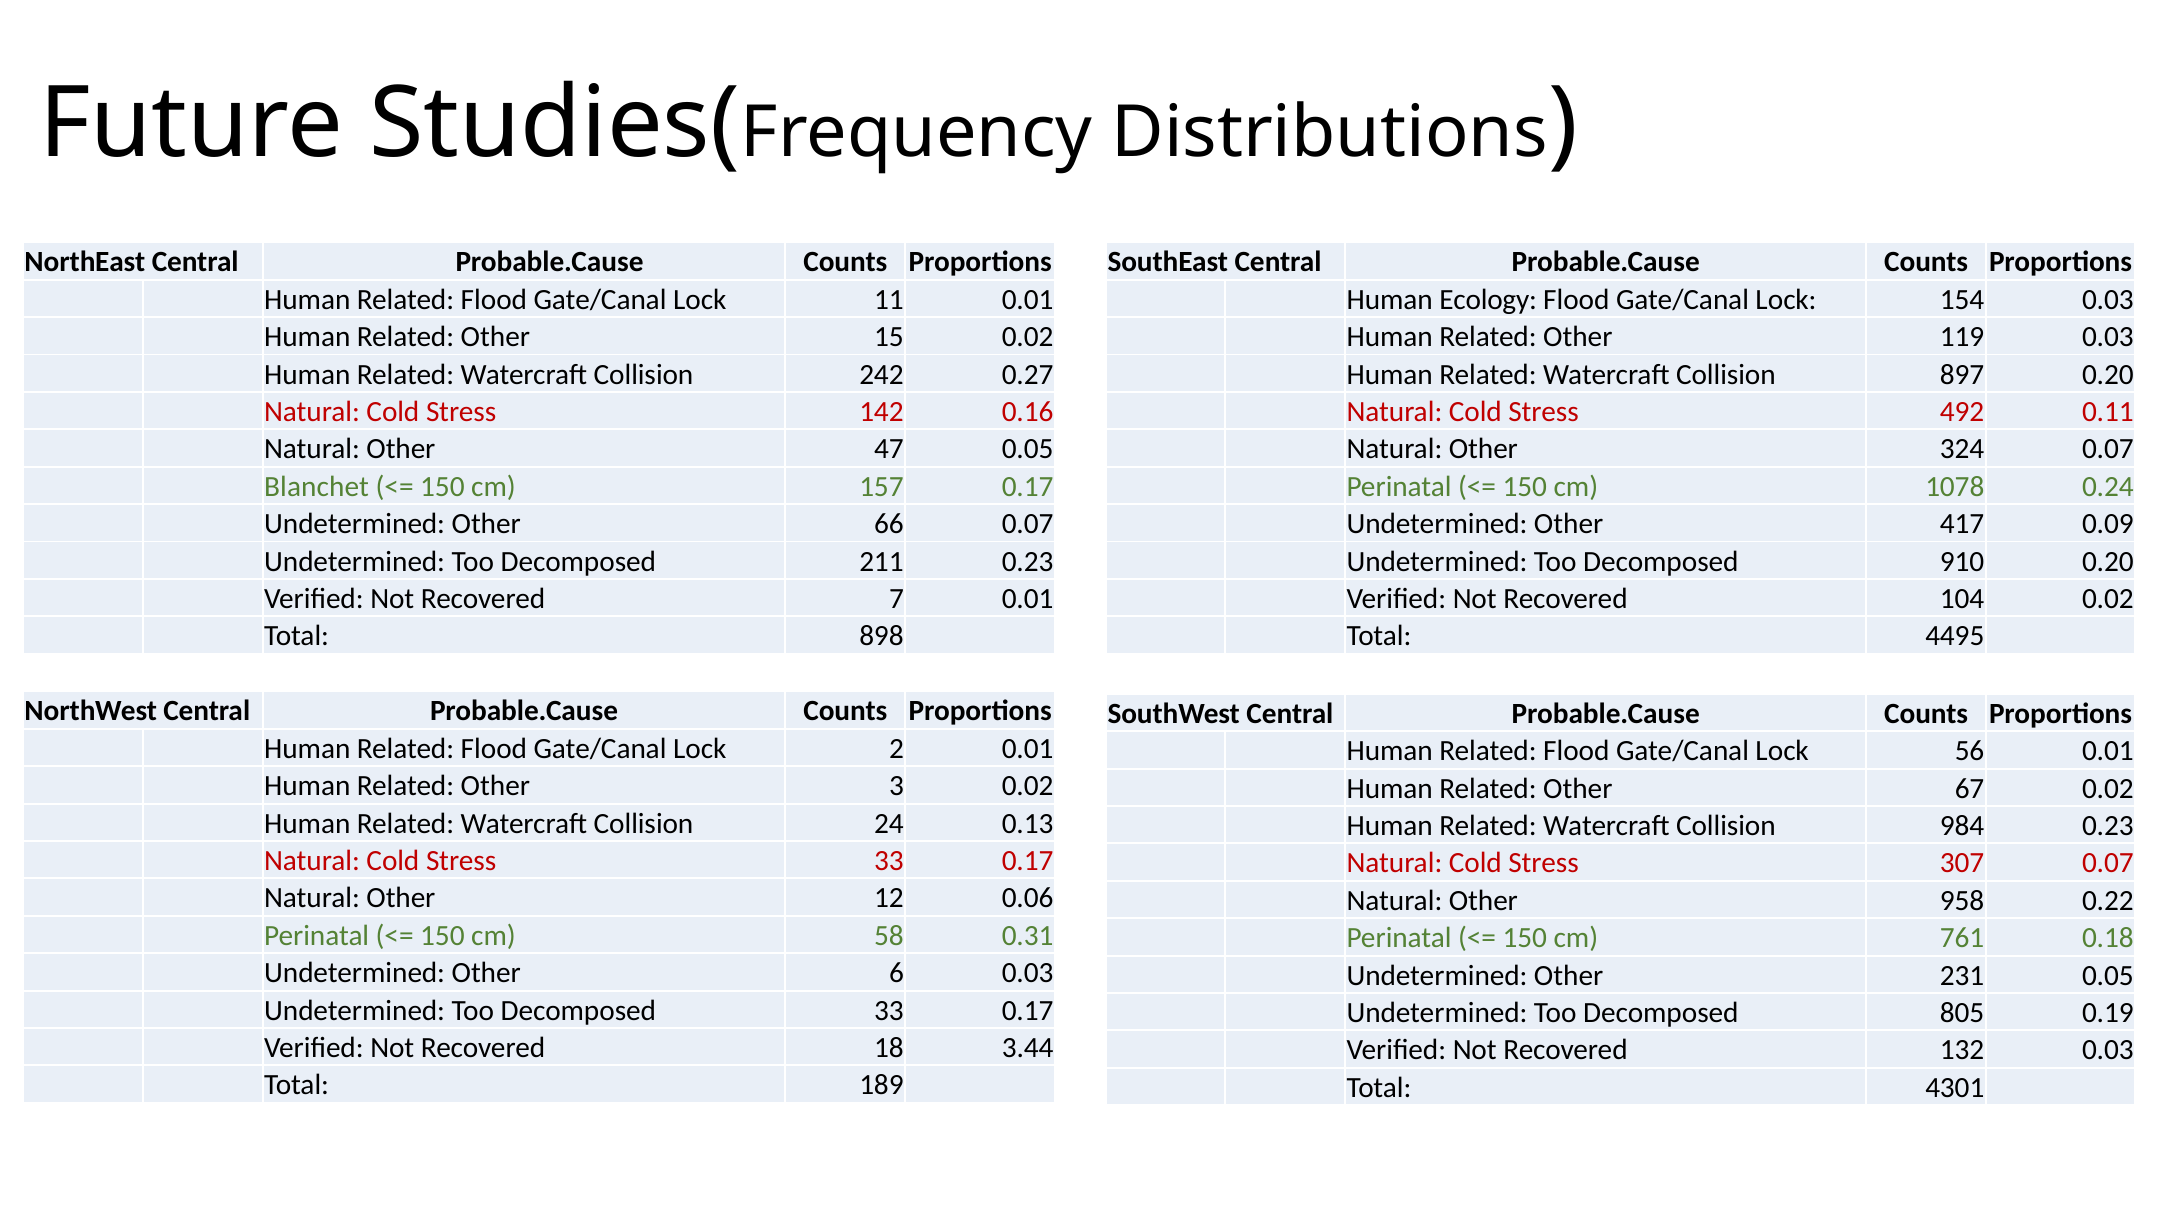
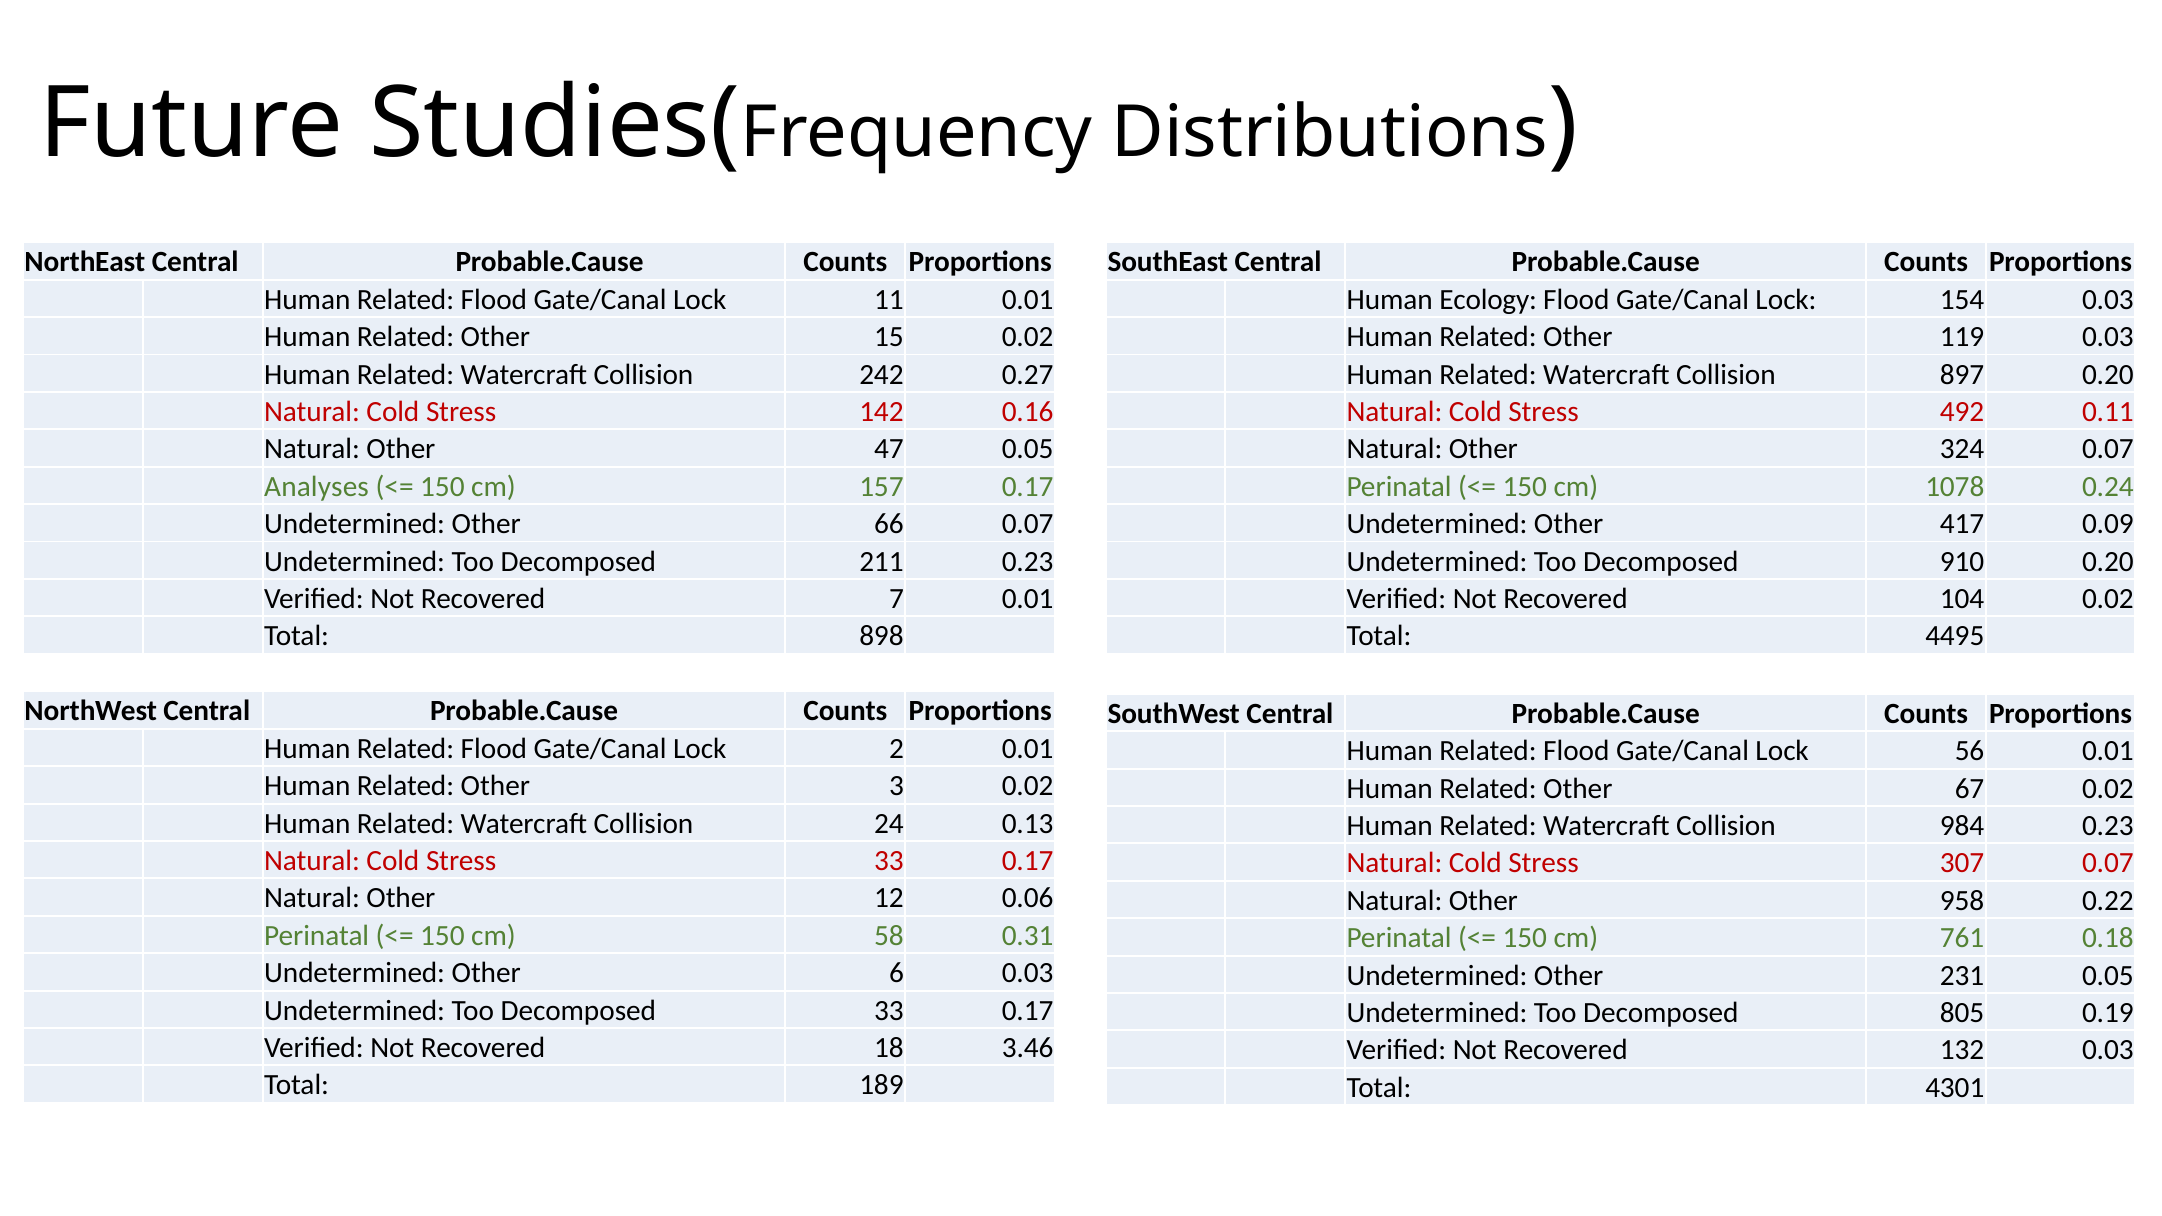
Blanchet: Blanchet -> Analyses (317, 487)
3.44: 3.44 -> 3.46 (1028, 1048)
